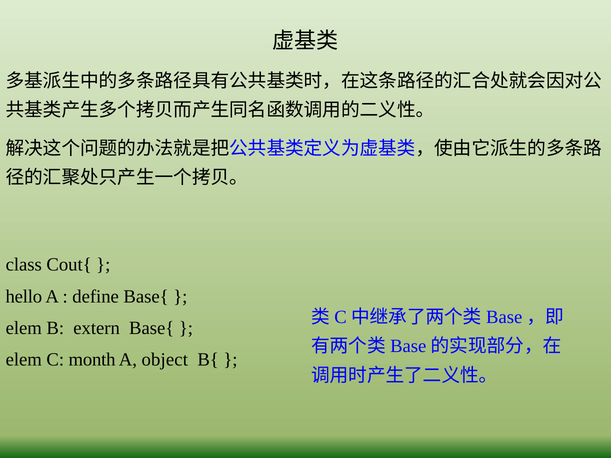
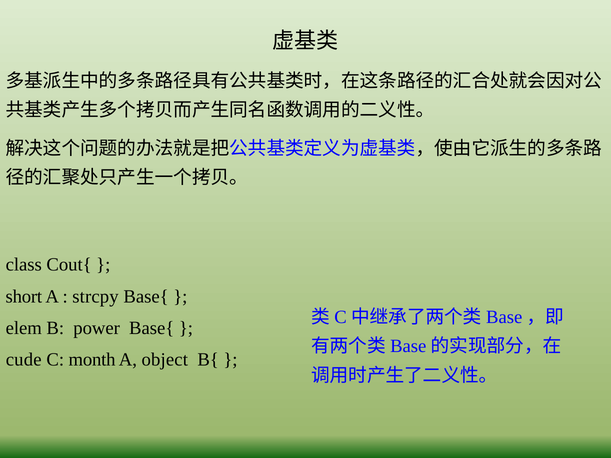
hello: hello -> short (24, 297)
define: define -> strcpy (96, 297)
extern: extern -> power (97, 328)
elem: elem -> cude (24, 360)
